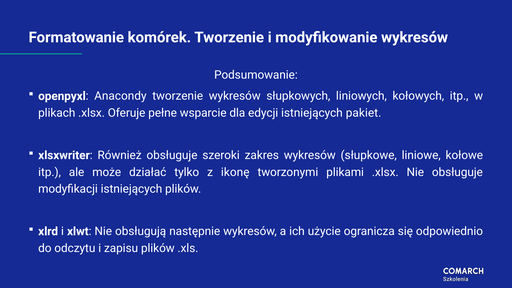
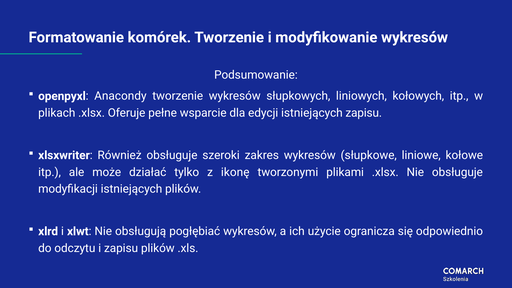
istniejących pakiet: pakiet -> zapisu (364, 113)
następnie: następnie -> pogłębiać (195, 231)
